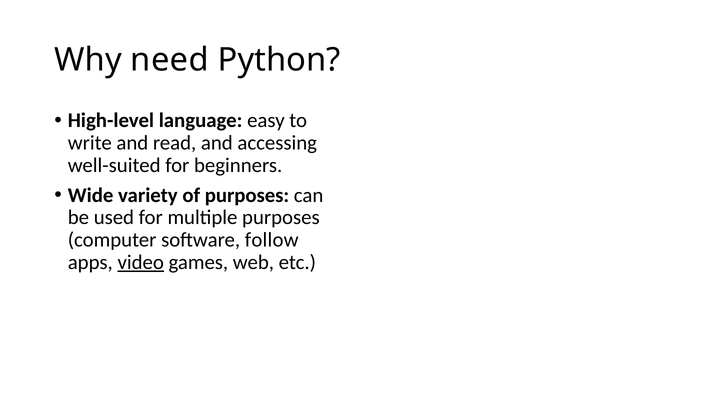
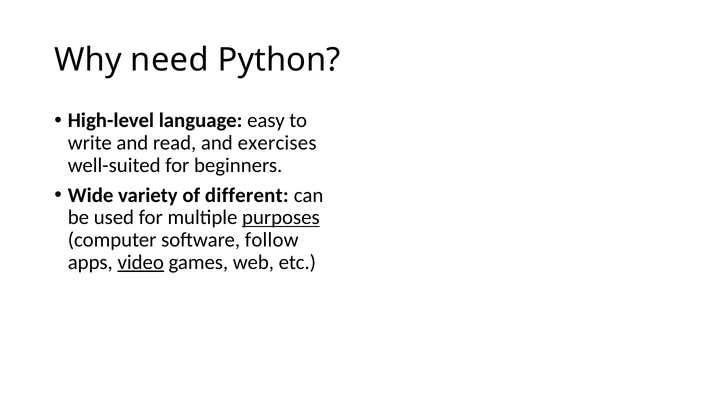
accessing: accessing -> exercises (277, 143)
of purposes: purposes -> different (247, 195)
purposes underline: none -> present (281, 218)
